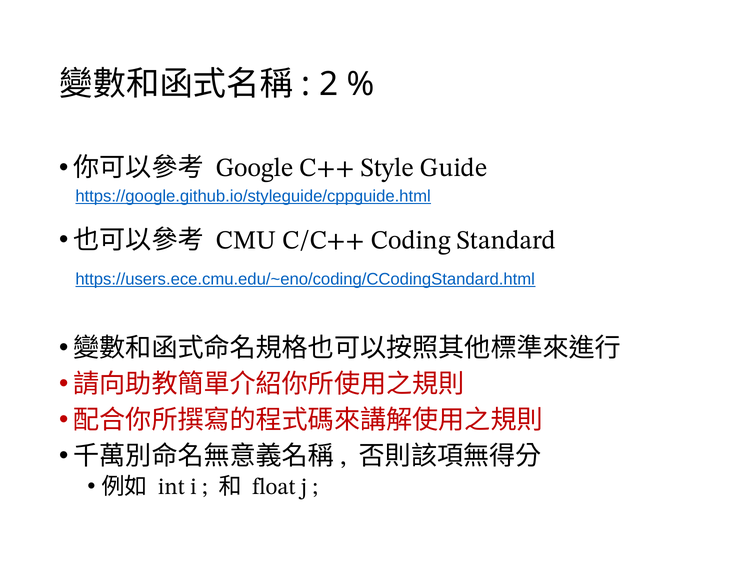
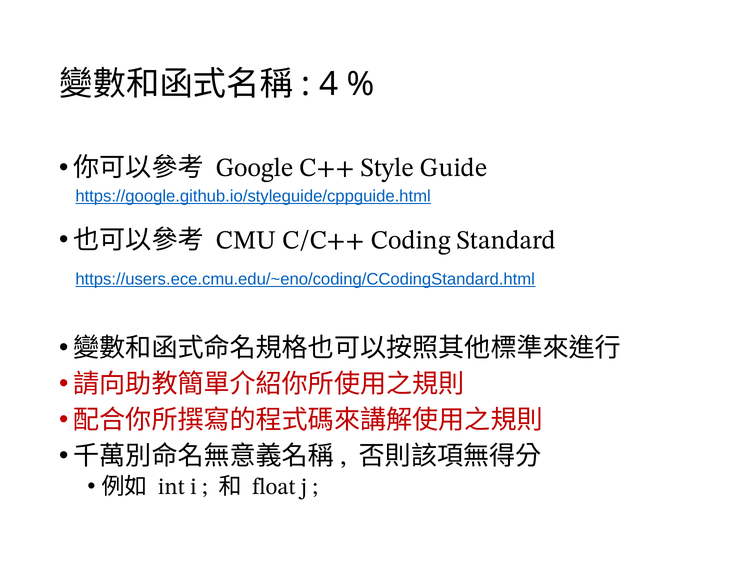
2: 2 -> 4 (329, 84)
